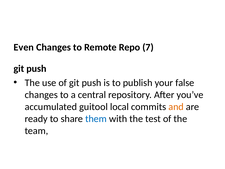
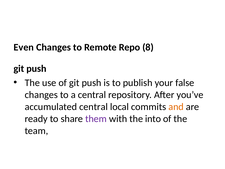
7: 7 -> 8 (148, 47)
accumulated guitool: guitool -> central (94, 107)
them colour: blue -> purple (96, 119)
test: test -> into (153, 119)
